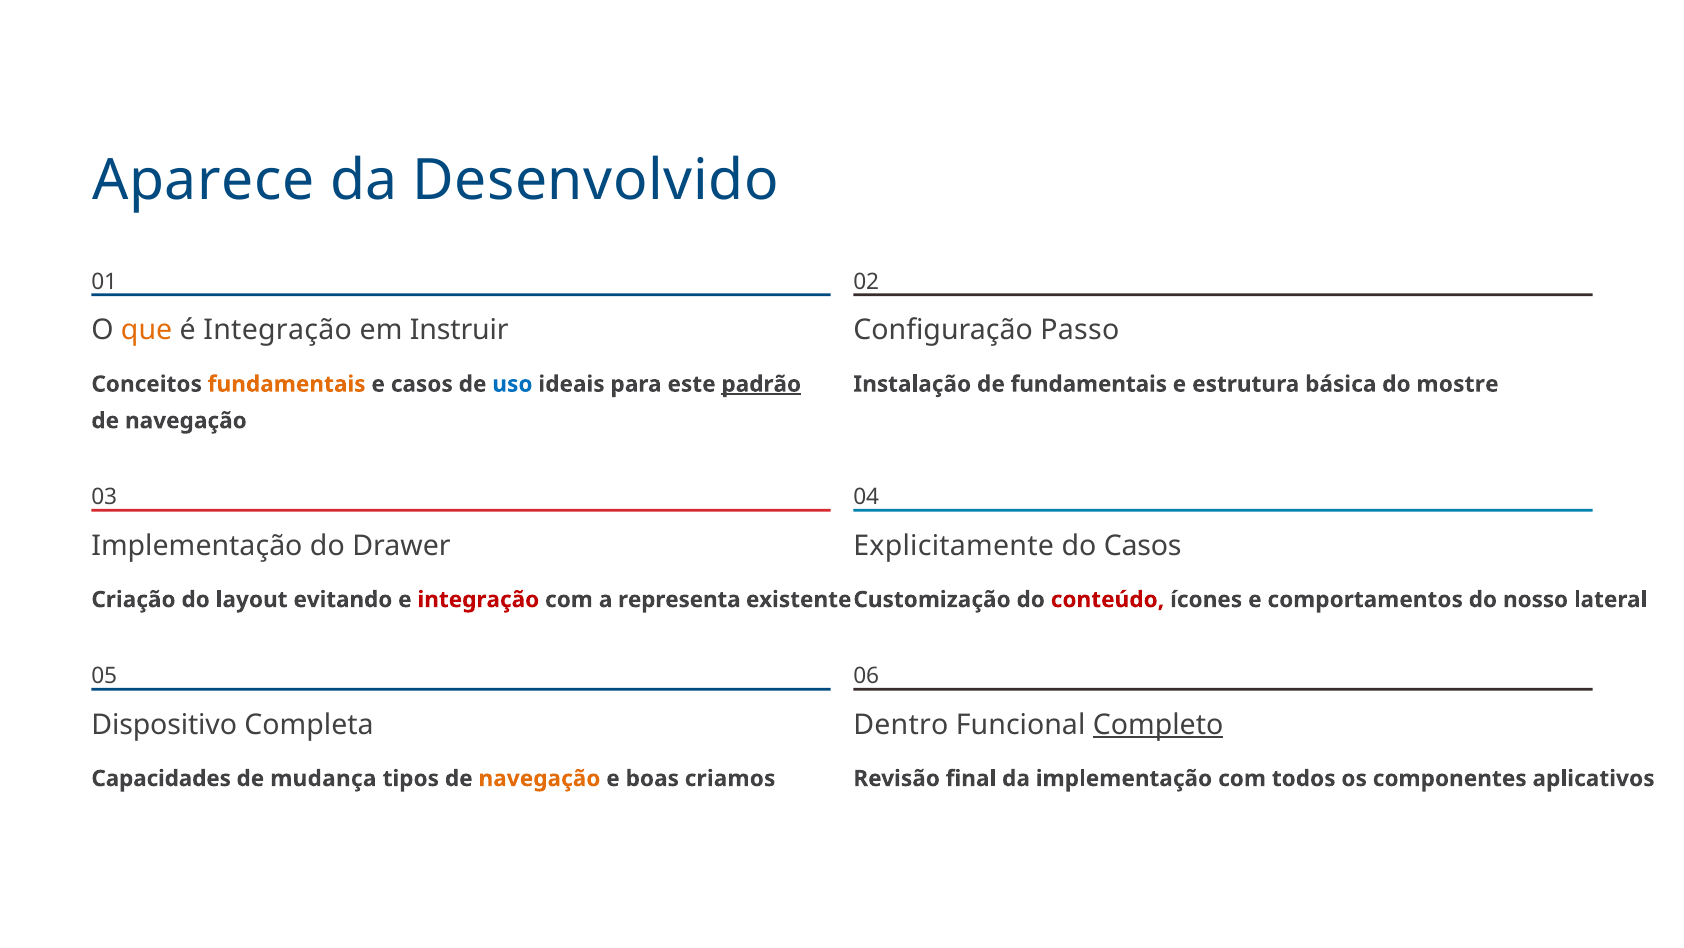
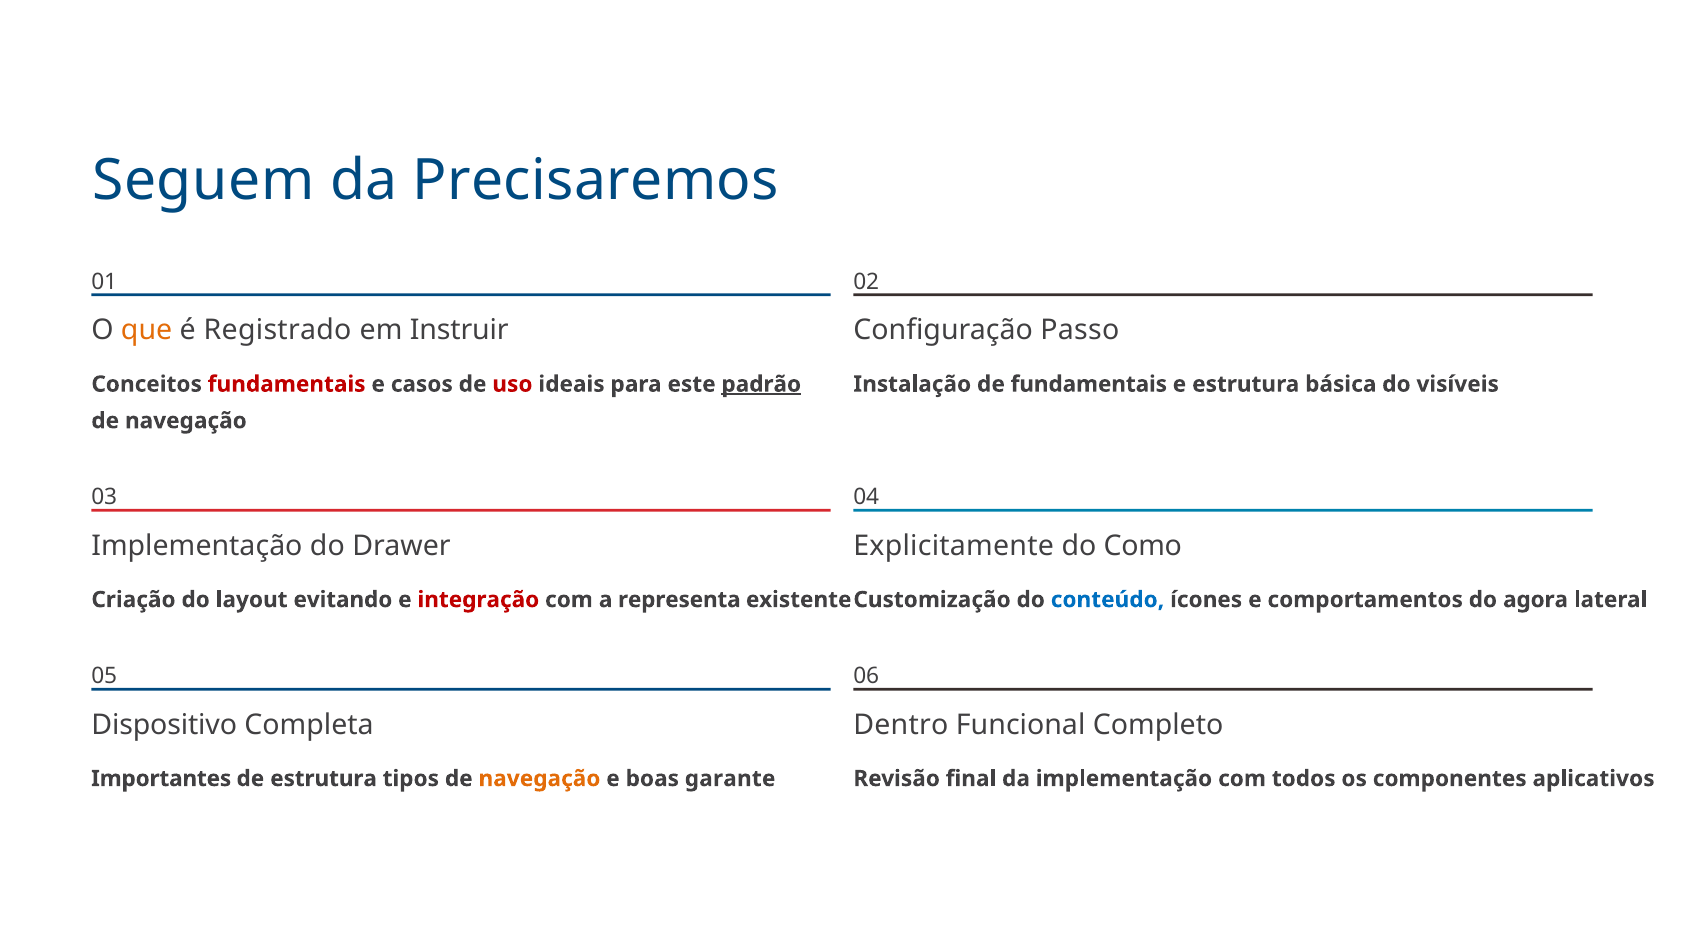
Aparece: Aparece -> Seguem (203, 181)
Desenvolvido: Desenvolvido -> Precisaremos (596, 181)
é Integração: Integração -> Registrado (278, 330)
fundamentais colour: orange -> red (287, 384)
uso colour: blue -> red (512, 384)
mostre: mostre -> visíveis (1458, 384)
do Casos: Casos -> Como (1143, 545)
conteúdo colour: red -> blue (1107, 599)
nosso: nosso -> agora (1536, 599)
Completo underline: present -> none (1158, 724)
Capacidades: Capacidades -> Importantes (161, 778)
de mudança: mudança -> estrutura (324, 778)
criamos: criamos -> garante (730, 778)
